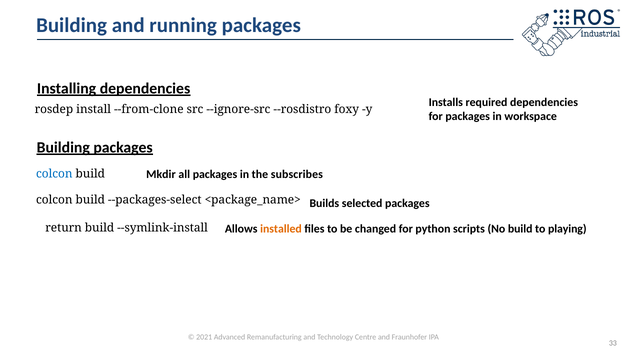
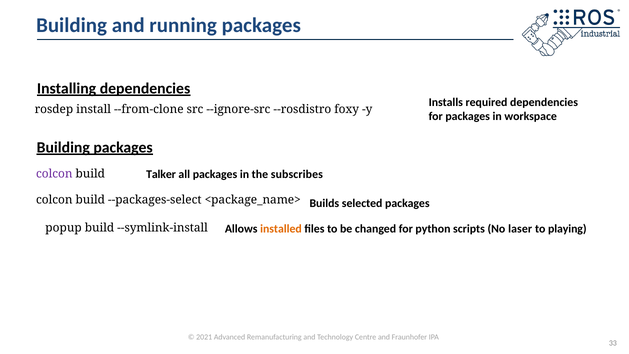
Mkdir: Mkdir -> Talker (161, 174)
colcon colour: blue -> purple (54, 174)
return: return -> popup (64, 228)
No build: build -> laser (520, 229)
